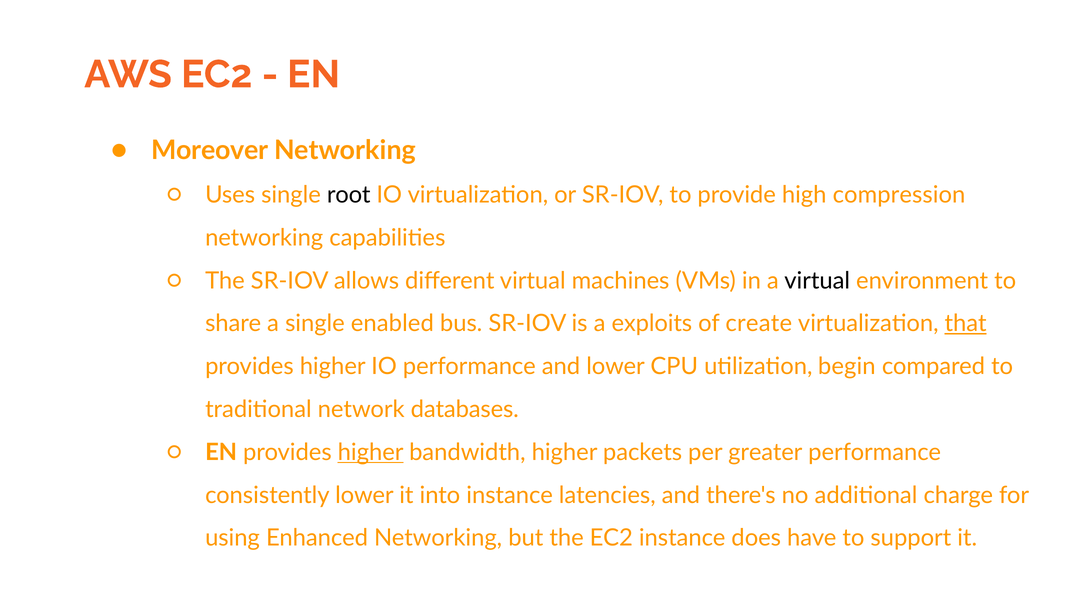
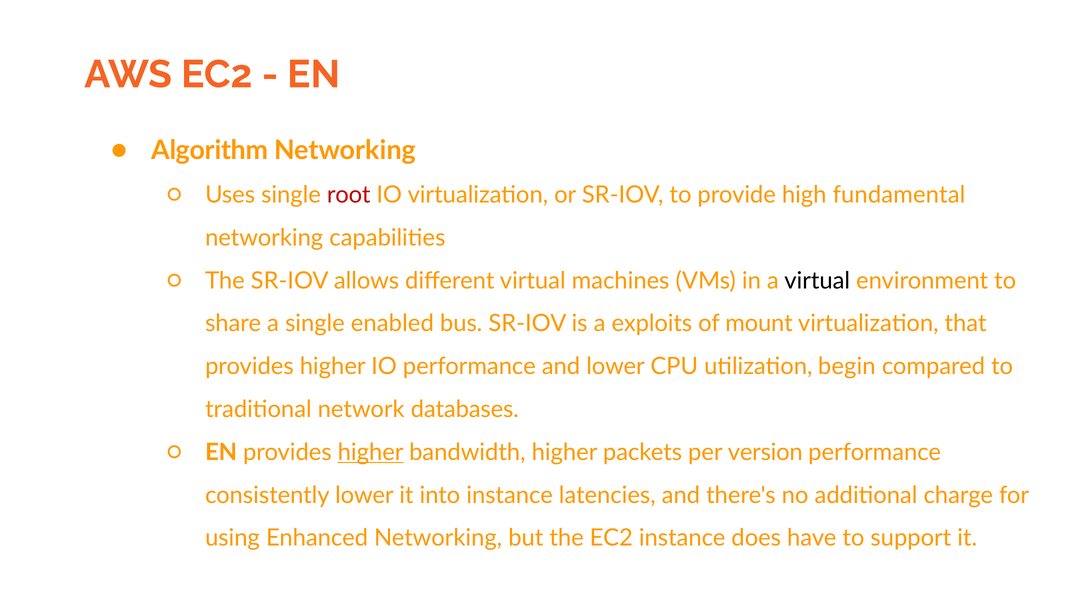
Moreover: Moreover -> Algorithm (210, 150)
root colour: black -> red (349, 195)
compression: compression -> fundamental (899, 195)
create: create -> mount (759, 323)
that underline: present -> none (966, 323)
greater: greater -> version (765, 452)
